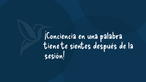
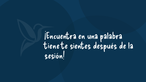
¡Conciencia: ¡Conciencia -> ¡Encuentra (60, 36)
